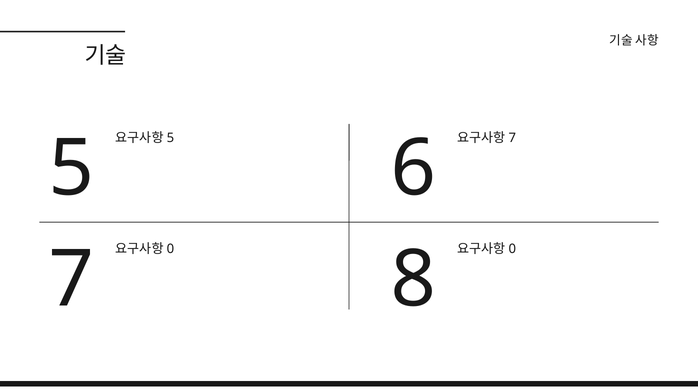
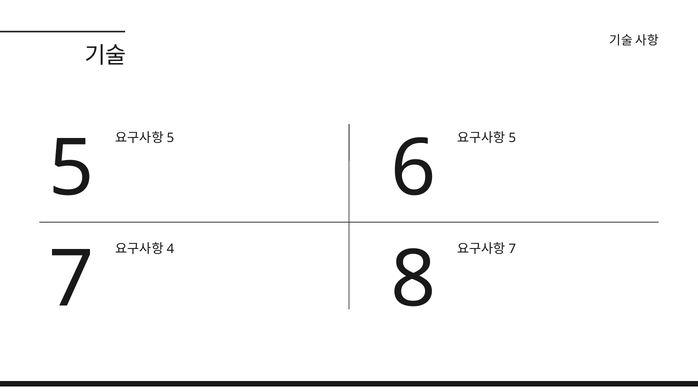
7: 7 -> 5 (512, 138)
0: 0 -> 4 (170, 249)
0: 0 -> 7 (512, 249)
